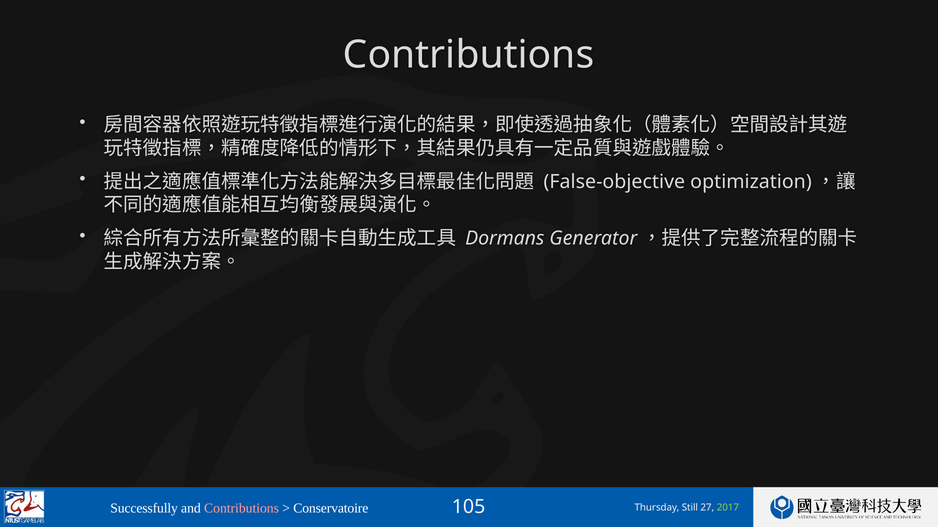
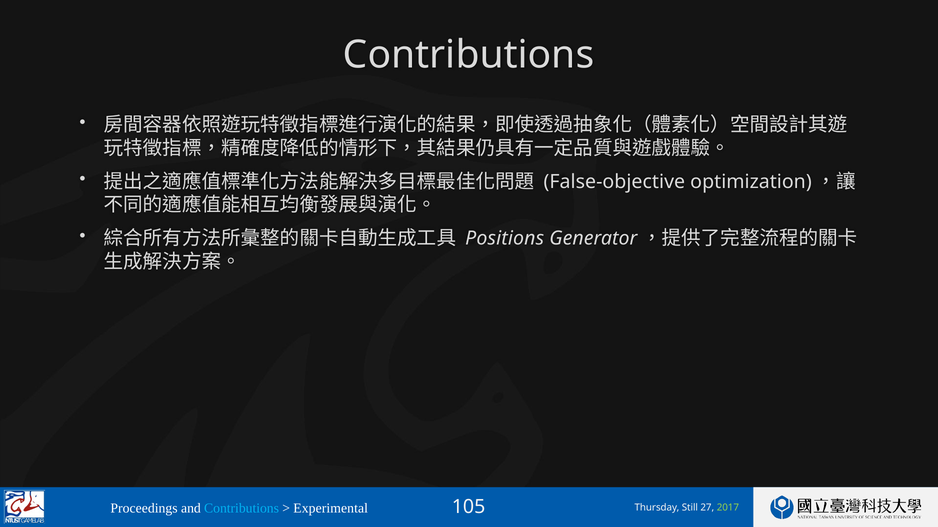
Dormans: Dormans -> Positions (505, 238)
Successfully: Successfully -> Proceedings (144, 509)
Contributions colour: pink -> light blue (242, 509)
Conservatoire: Conservatoire -> Experimental (331, 509)
